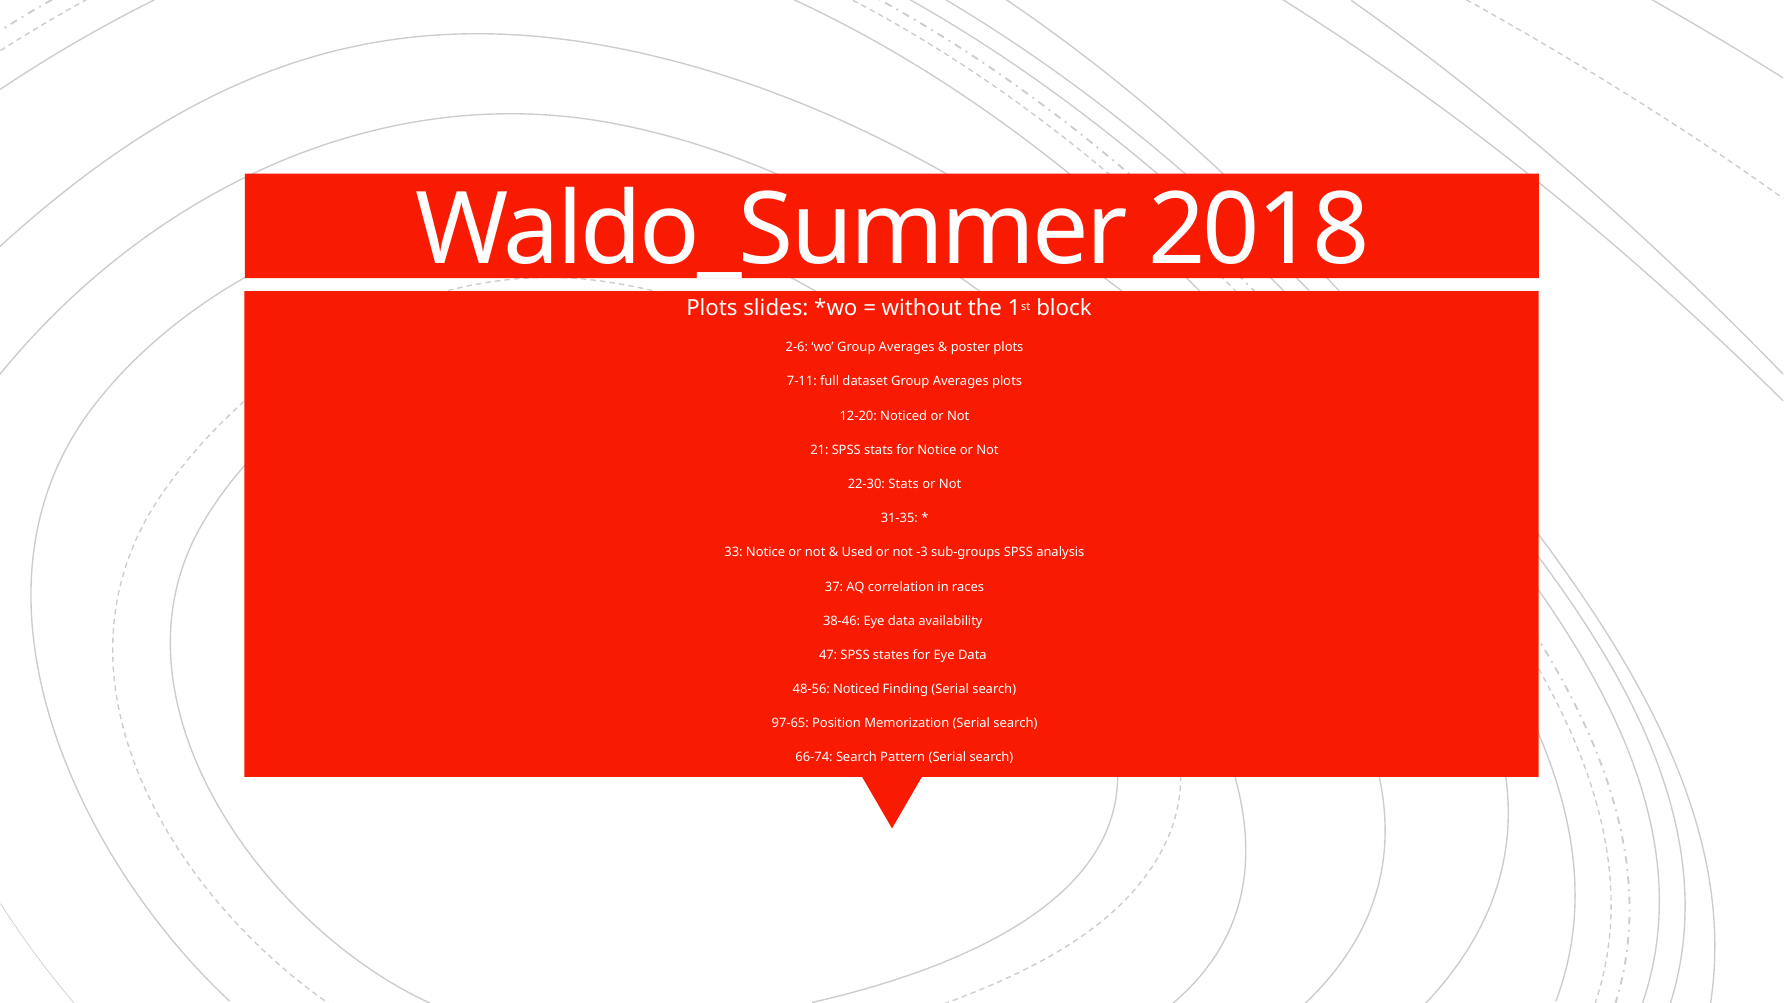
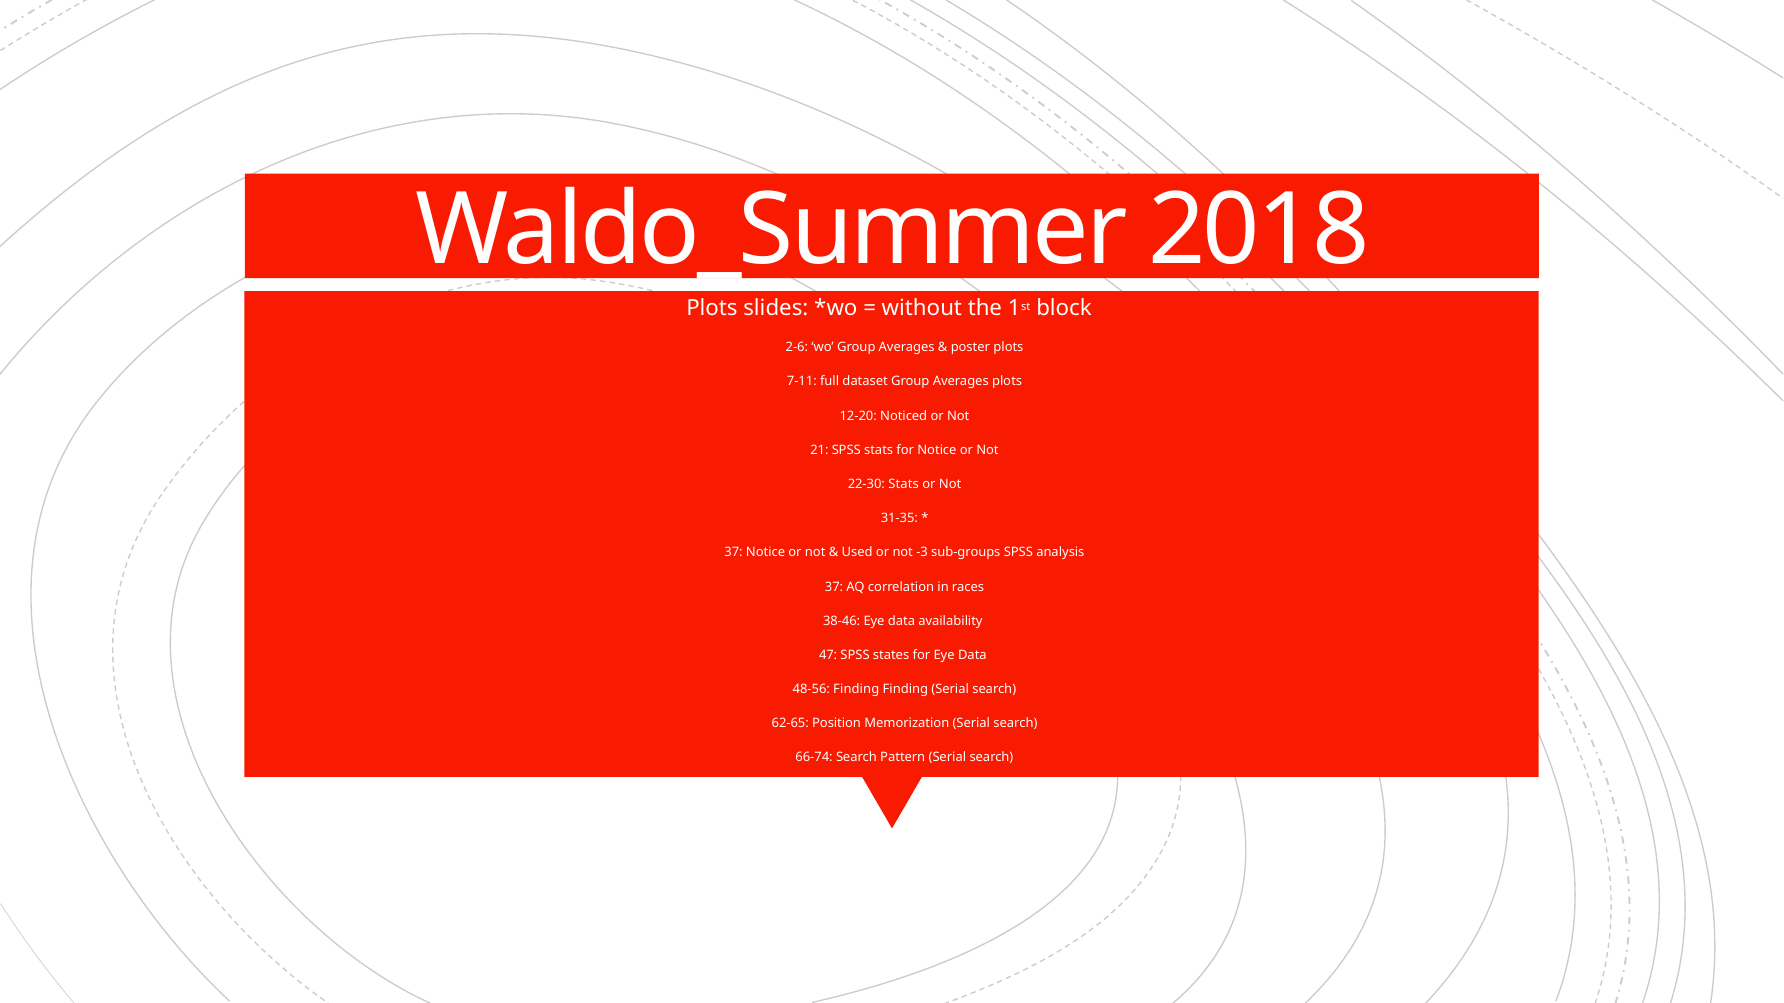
33: 33 -> 37 (734, 553)
48-56 Noticed: Noticed -> Finding (856, 690)
97-65: 97-65 -> 62-65 (790, 724)
